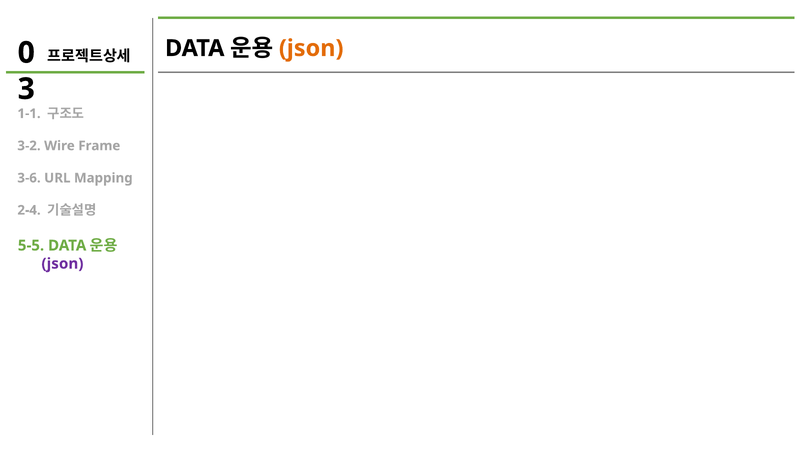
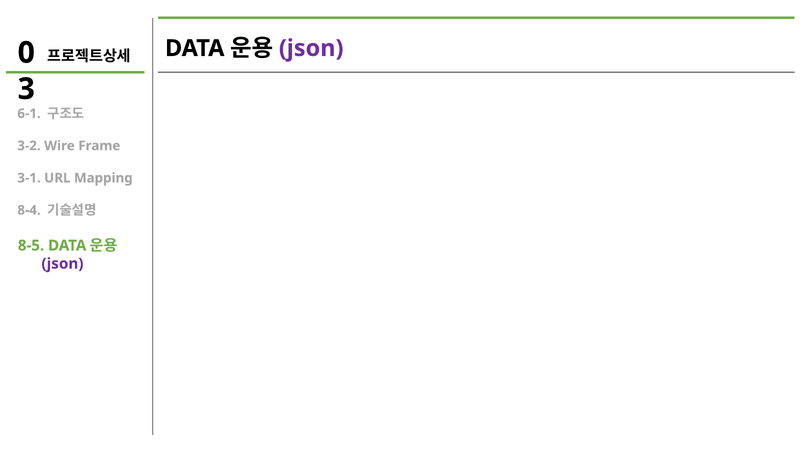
json colour: orange -> purple (311, 48)
1-1: 1-1 -> 6-1 (29, 114)
3-6: 3-6 -> 3-1 (29, 178)
2-4: 2-4 -> 8-4 (29, 210)
5-5: 5-5 -> 8-5 (31, 246)
